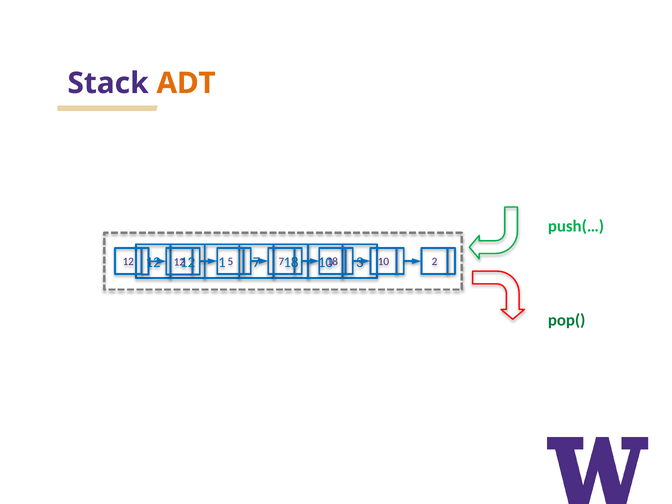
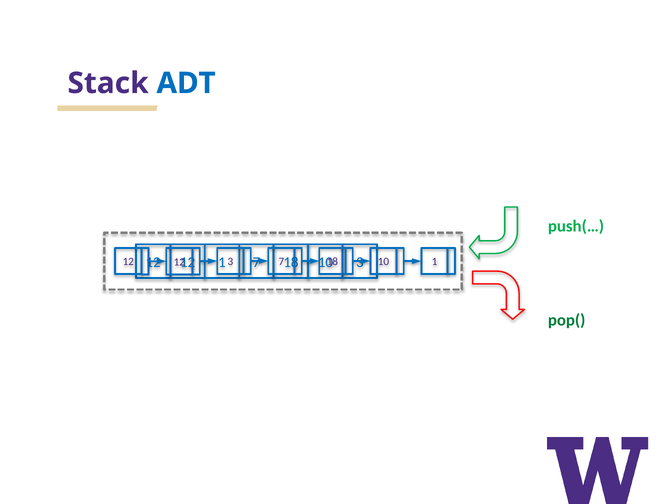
ADT colour: orange -> blue (186, 83)
5: 5 -> 3 (230, 262)
10 2: 2 -> 1 (434, 262)
